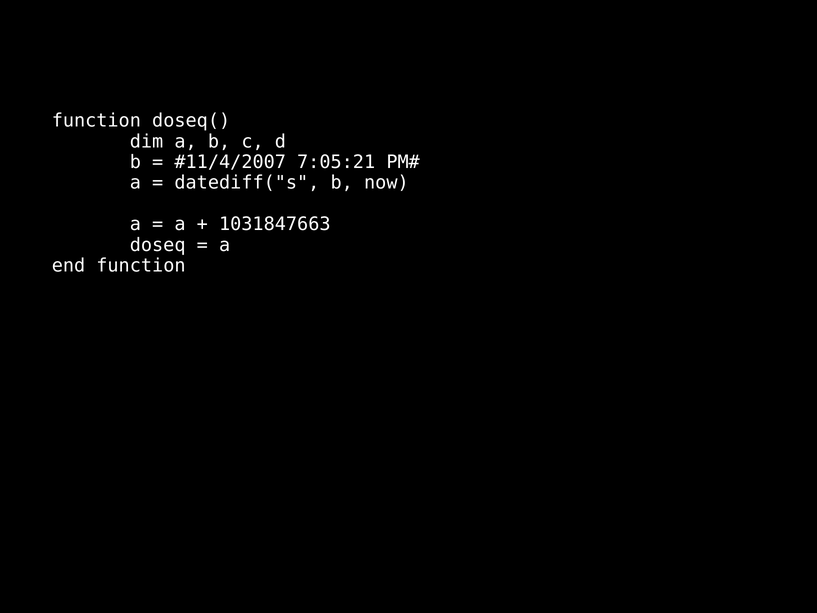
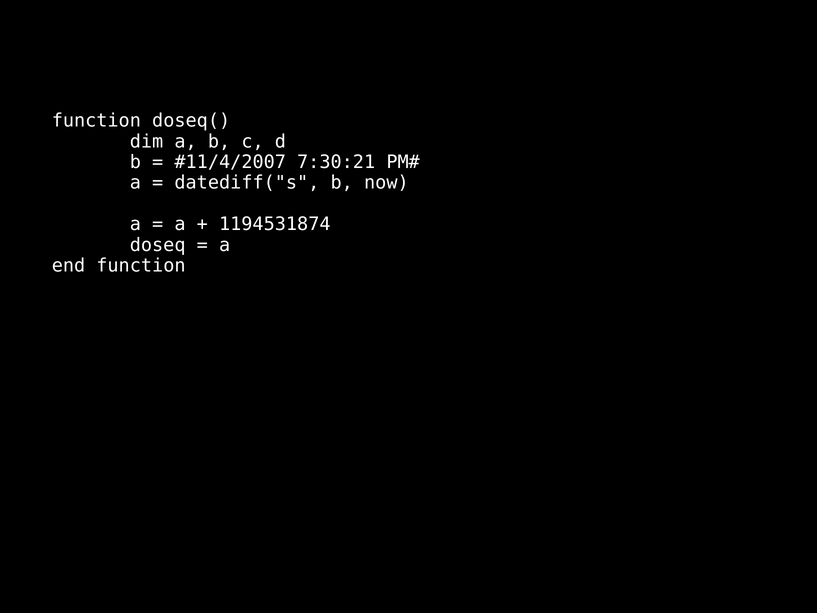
7:05:21: 7:05:21 -> 7:30:21 (336, 162)
1031847663: 1031847663 -> 1194531874 (275, 224)
